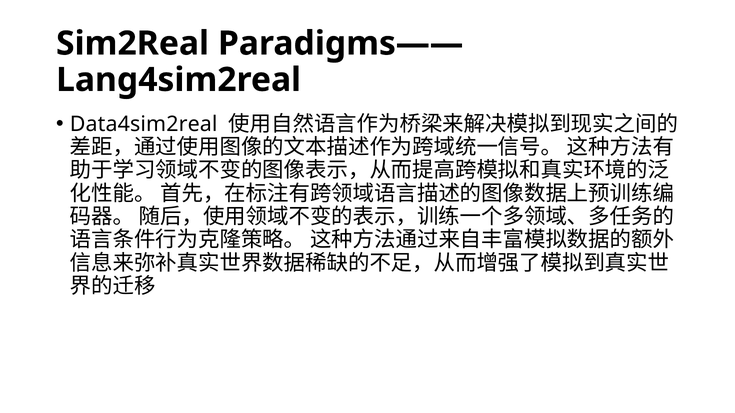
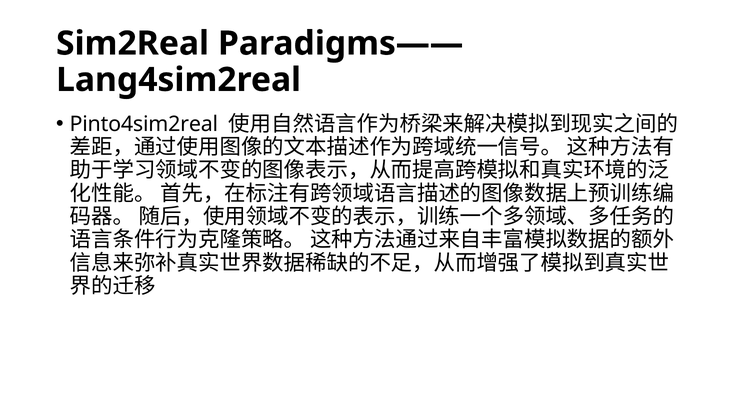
Data4sim2real: Data4sim2real -> Pinto4sim2real (144, 124)
